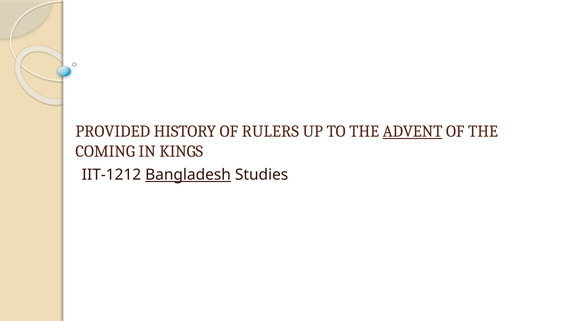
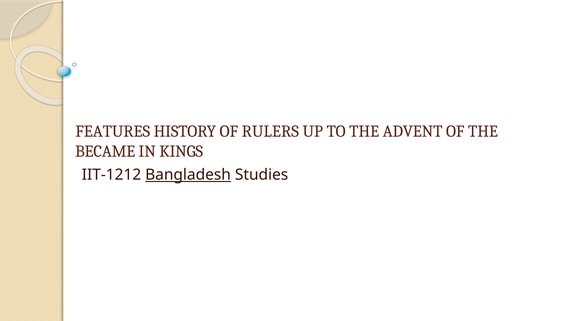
PROVIDED: PROVIDED -> FEATURES (113, 131)
ADVENT underline: present -> none (413, 131)
COMING: COMING -> BECAME (105, 151)
